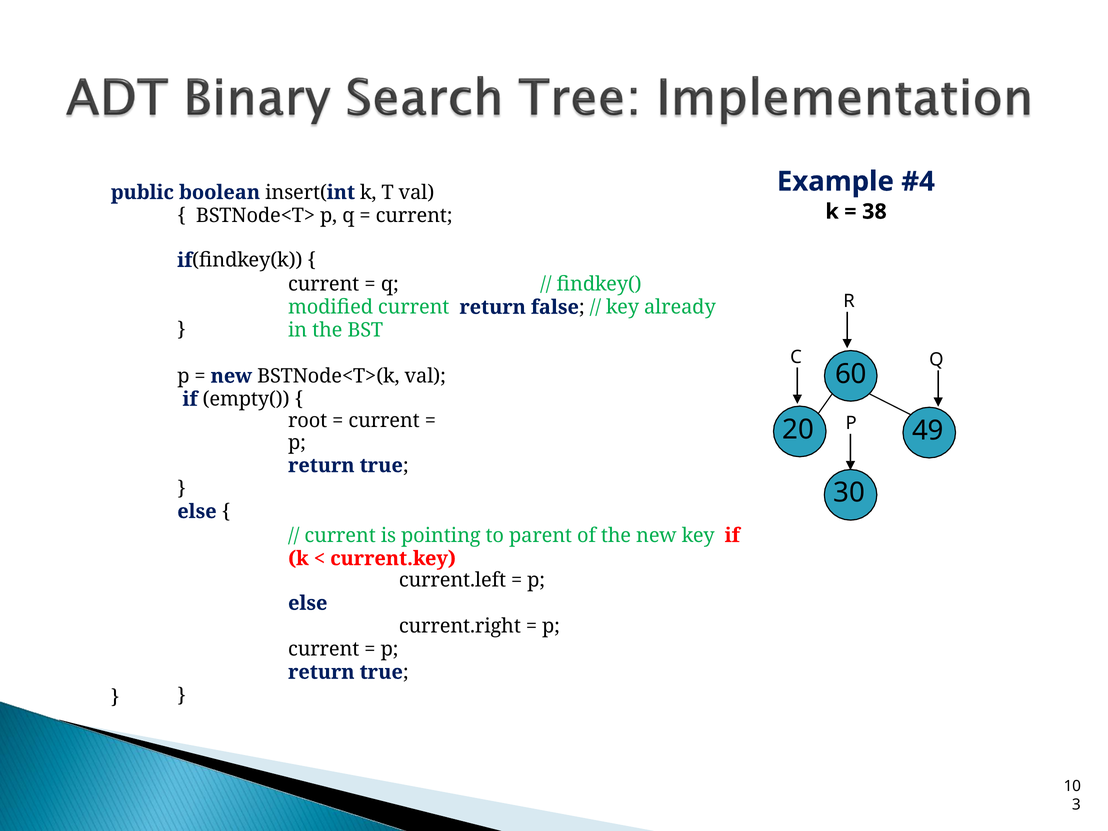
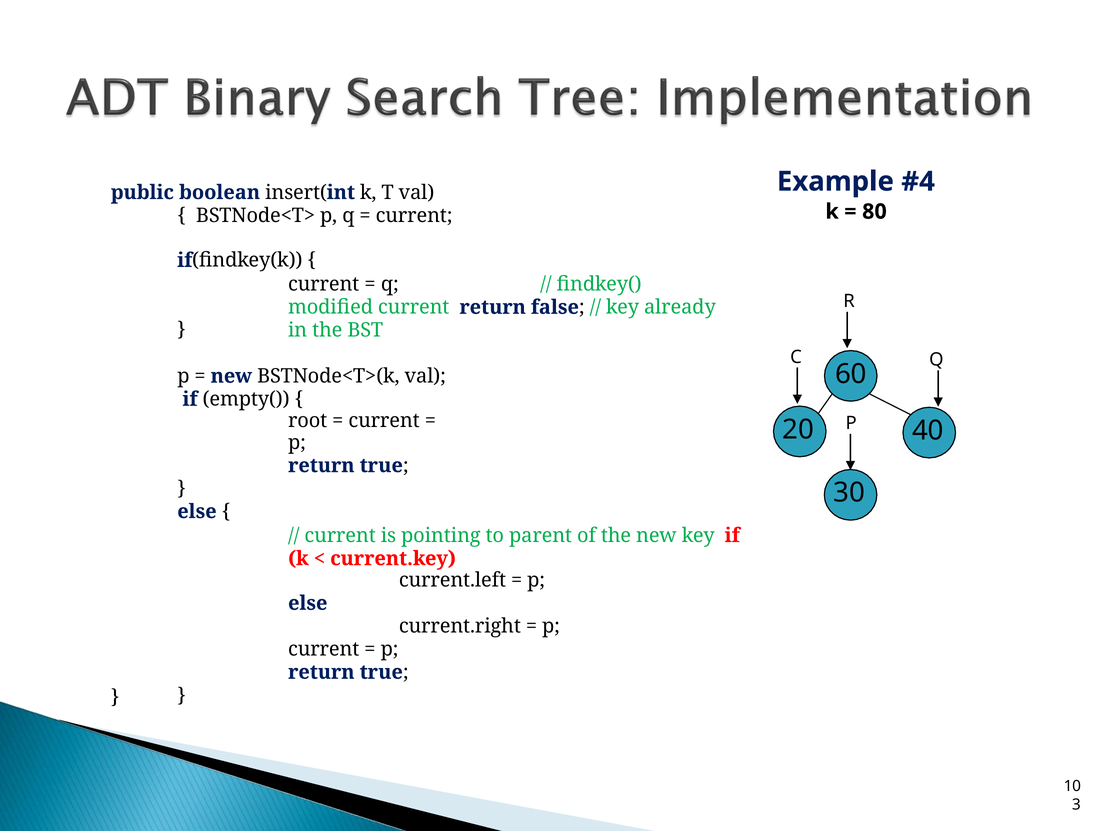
38: 38 -> 80 (874, 212)
49: 49 -> 40 (928, 431)
